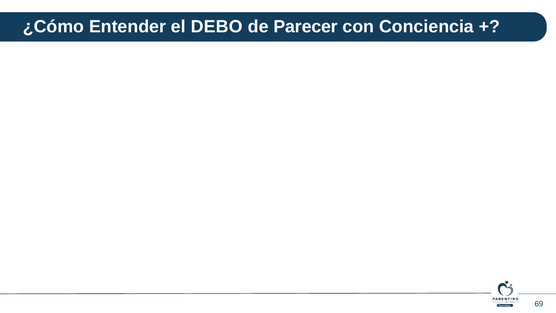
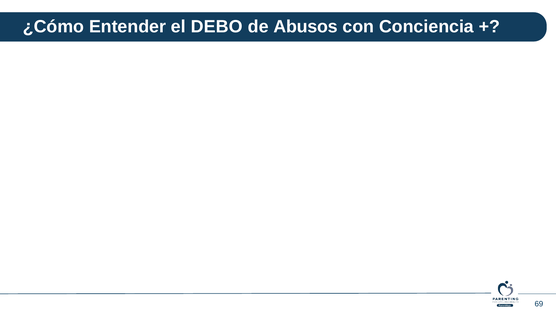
Parecer: Parecer -> Abusos (306, 27)
